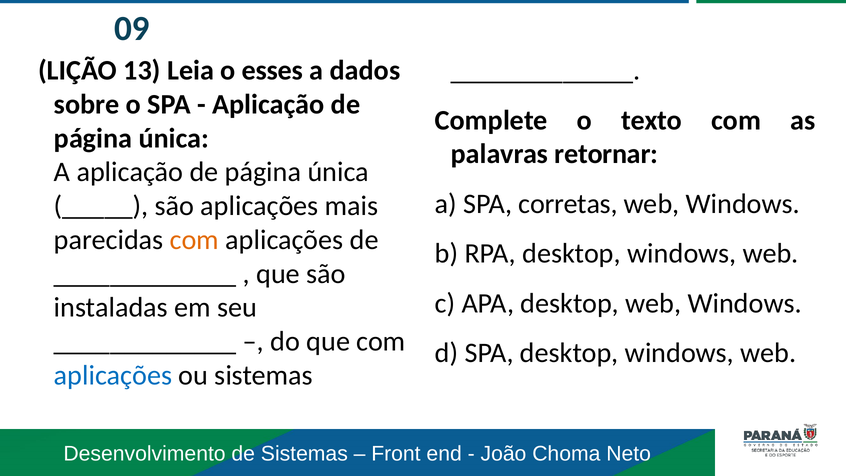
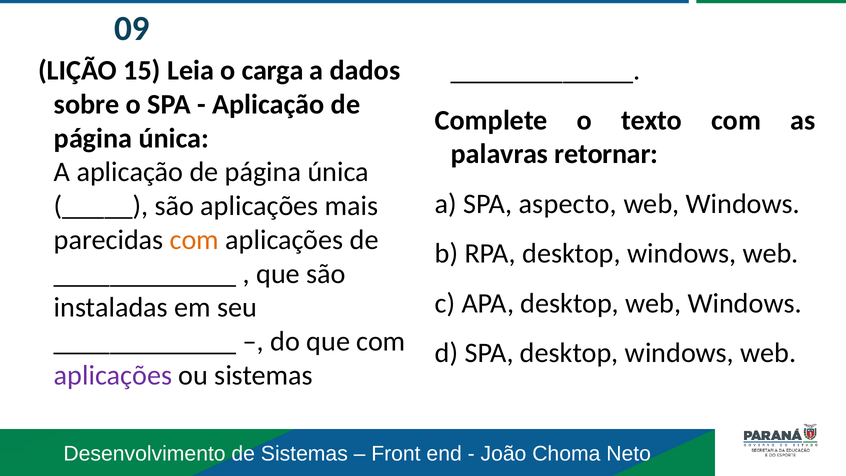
13: 13 -> 15 (142, 71)
esses: esses -> carga (273, 71)
corretas: corretas -> aspecto (568, 204)
aplicações colour: blue -> purple (113, 375)
